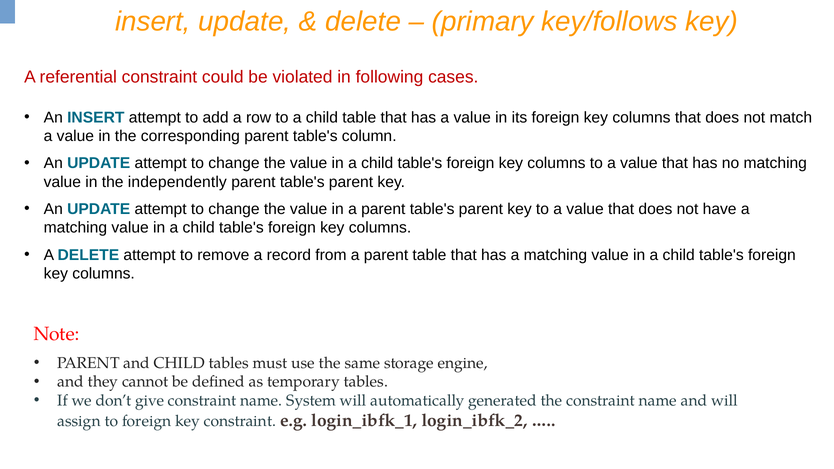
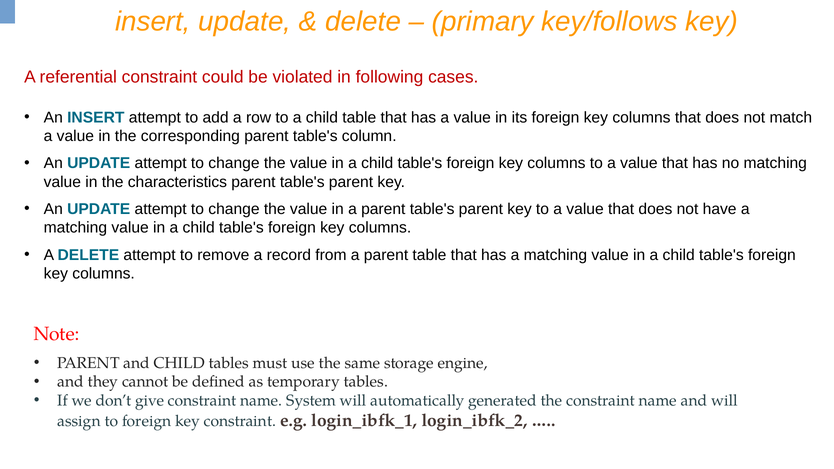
independently: independently -> characteristics (177, 182)
